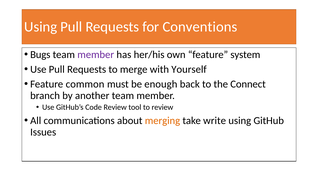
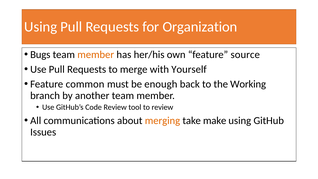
Conventions: Conventions -> Organization (200, 27)
member colour: purple -> orange (96, 54)
system: system -> source (245, 54)
Connect: Connect -> Working (248, 84)
write: write -> make (215, 120)
